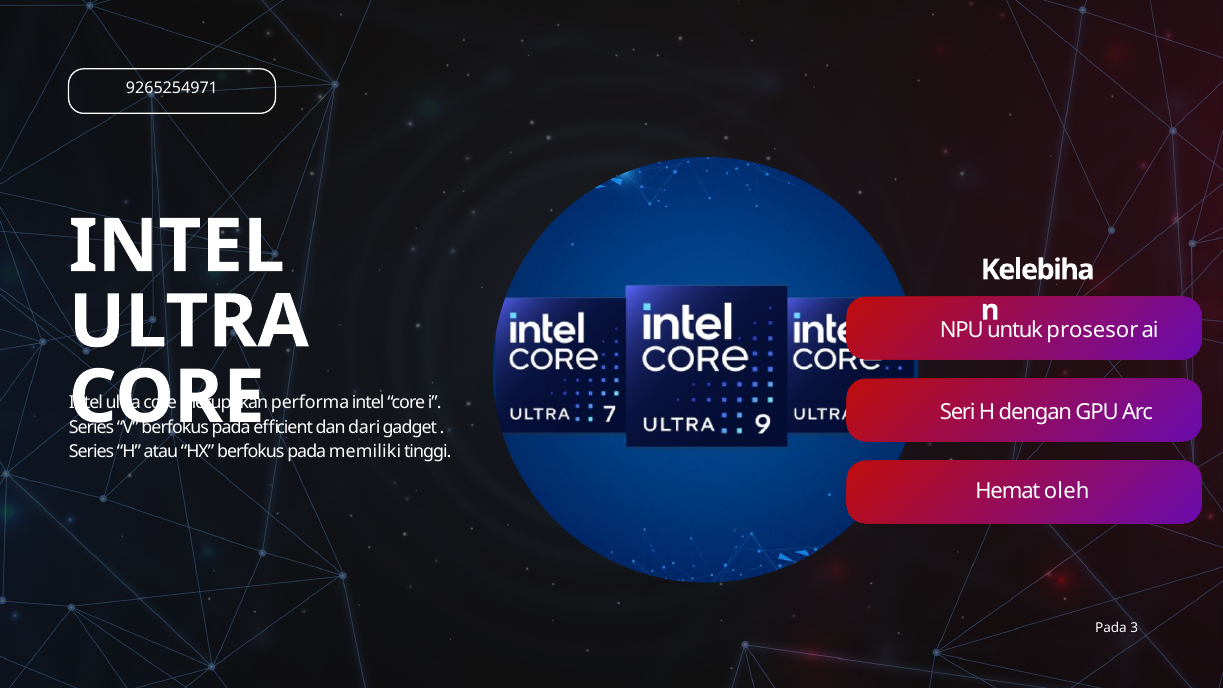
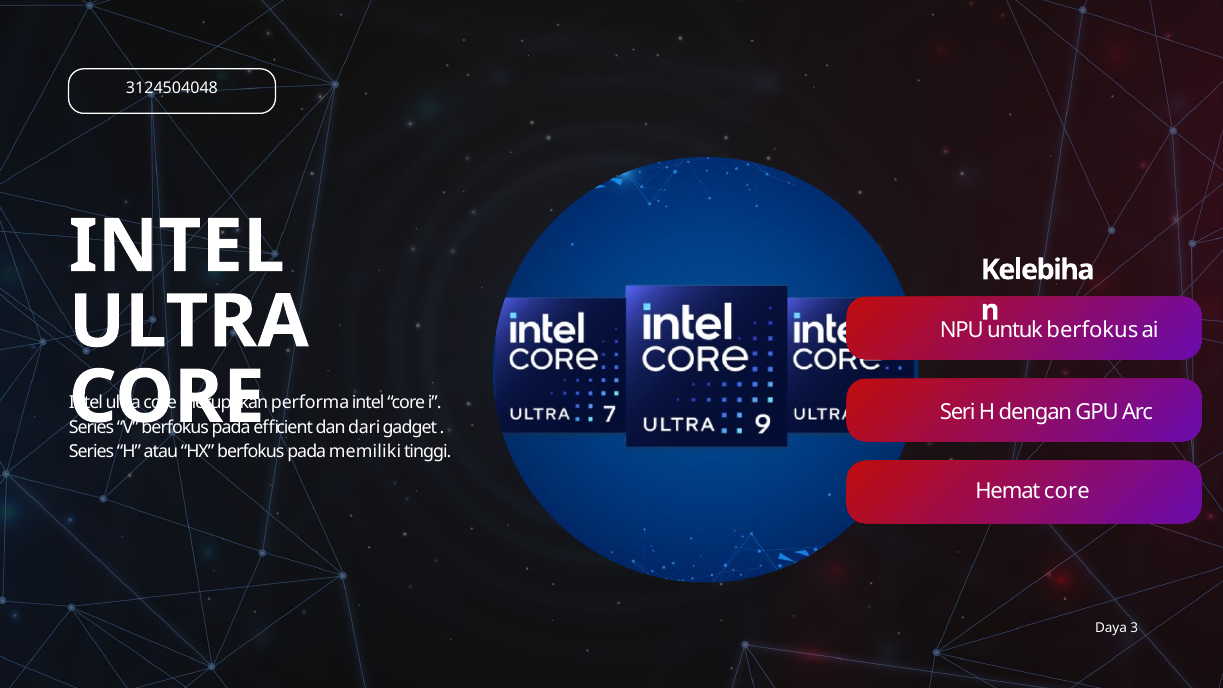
9265254971: 9265254971 -> 3124504048 (172, 88)
untuk prosesor: prosesor -> berfokus (1092, 330)
Hemat oleh: oleh -> core (1067, 491)
Pada: Pada -> Daya (1111, 628)
